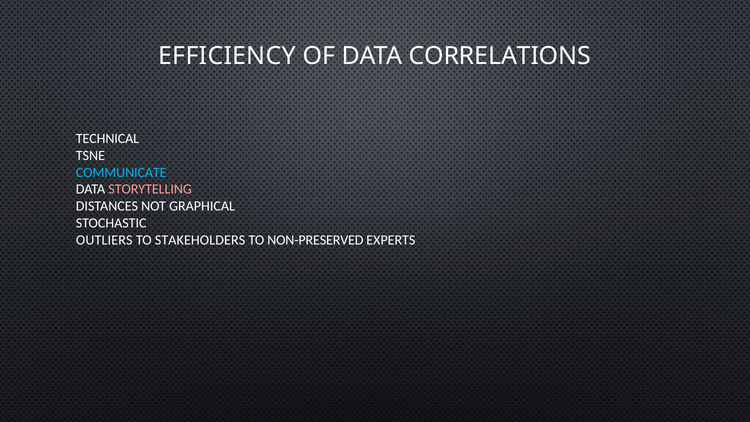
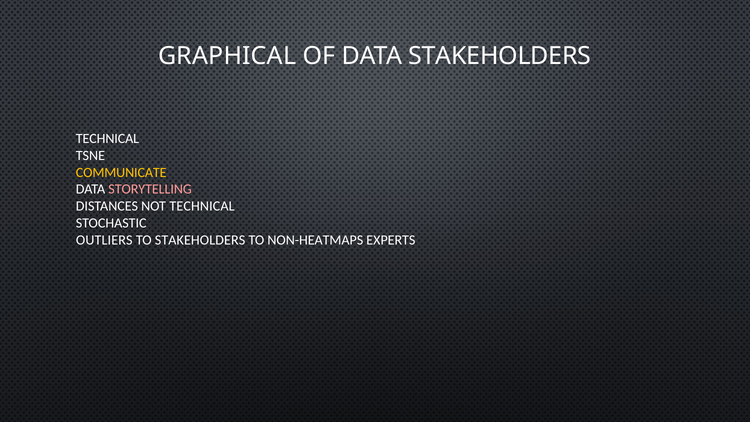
EFFICIENCY: EFFICIENCY -> GRAPHICAL (227, 56)
DATA CORRELATIONS: CORRELATIONS -> STAKEHOLDERS (500, 56)
COMMUNICATE colour: light blue -> yellow (121, 172)
NOT GRAPHICAL: GRAPHICAL -> TECHNICAL (202, 206)
NON-PRESERVED: NON-PRESERVED -> NON-HEATMAPS (315, 240)
